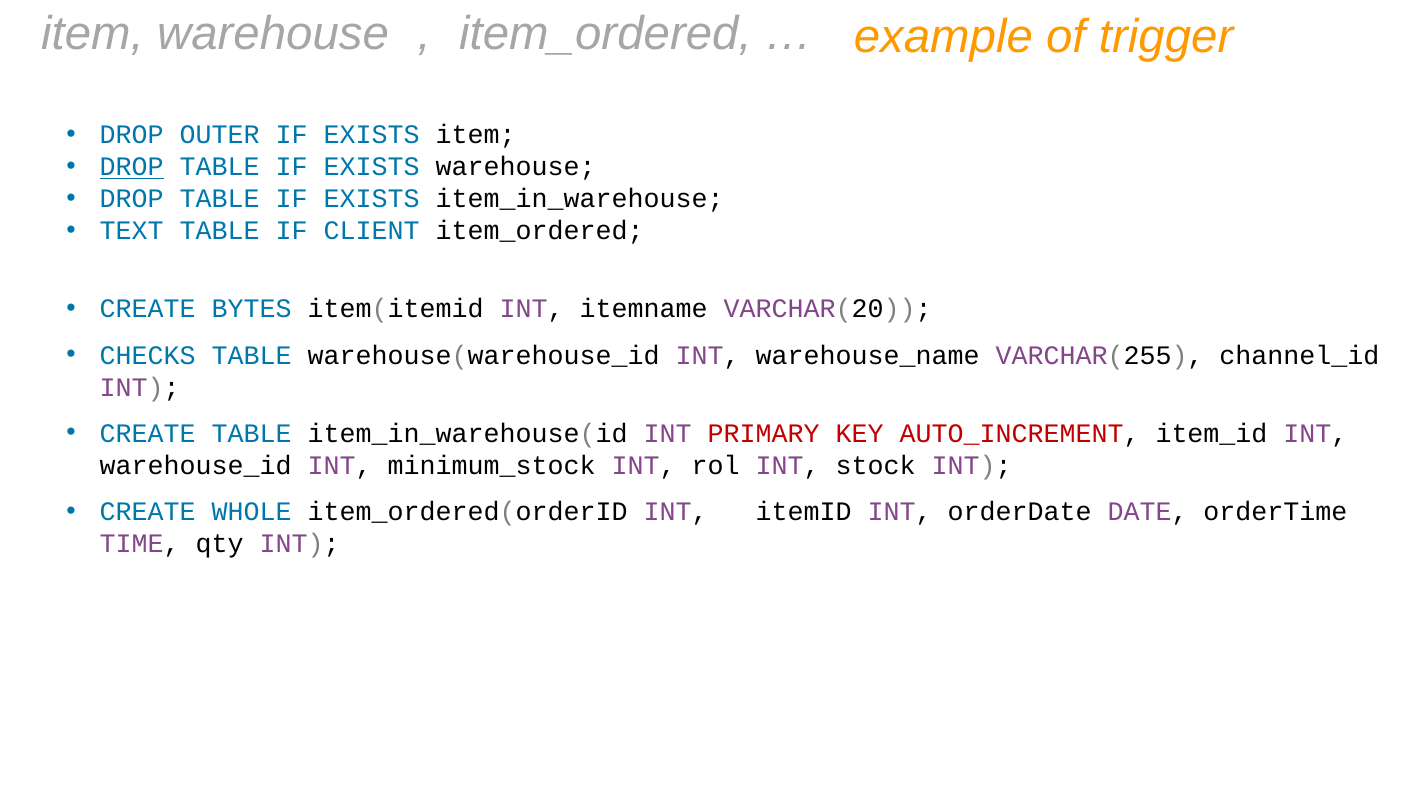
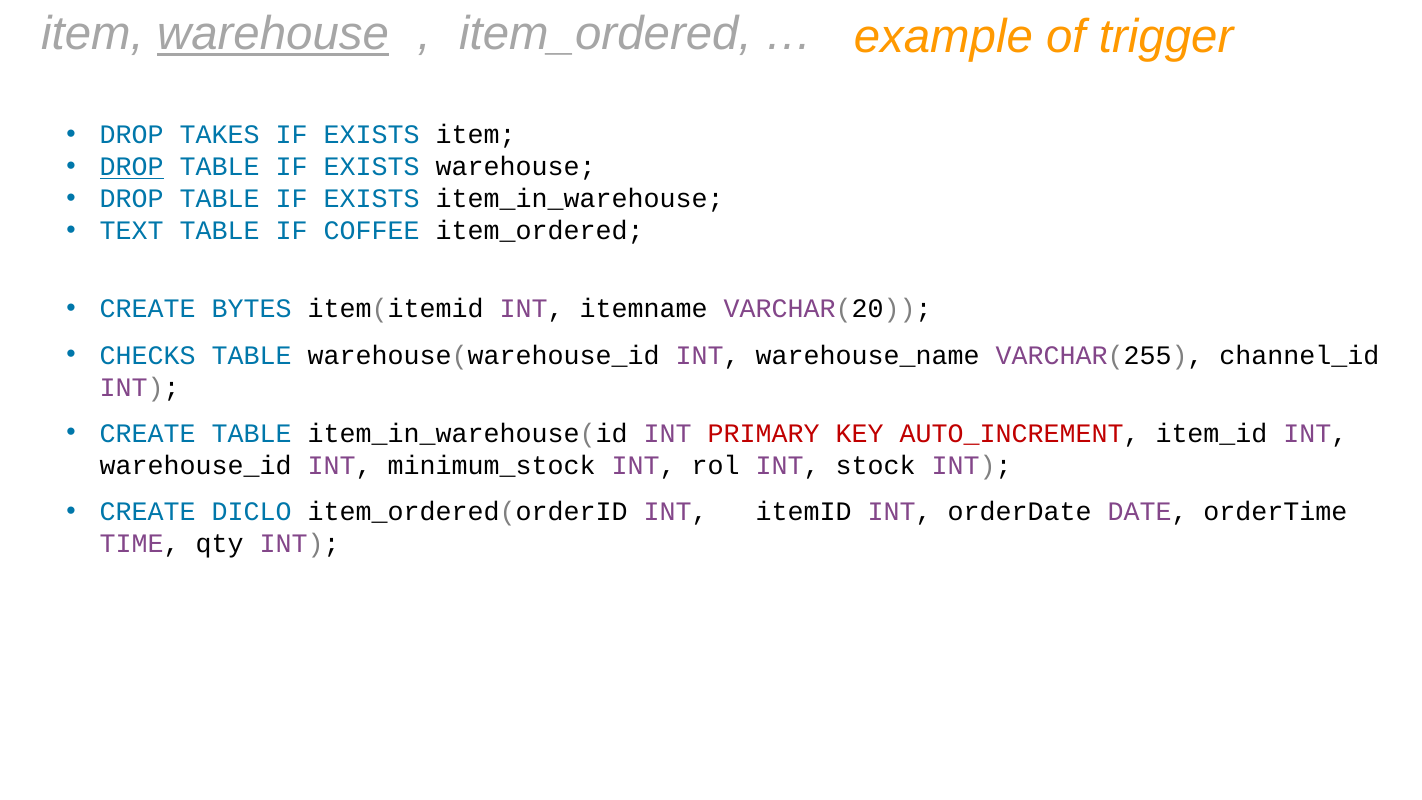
warehouse underline: none -> present (273, 34)
OUTER: OUTER -> TAKES (220, 135)
CLIENT: CLIENT -> COFFEE (372, 231)
WHOLE: WHOLE -> DICLO (252, 512)
